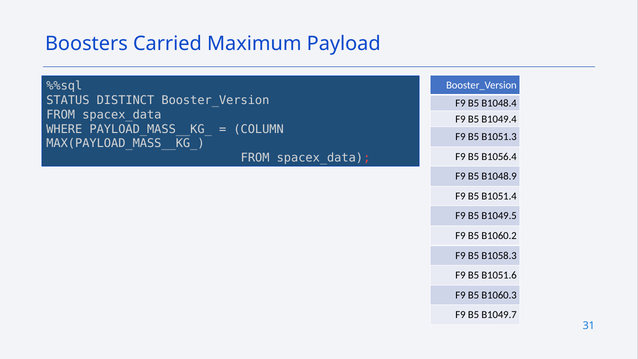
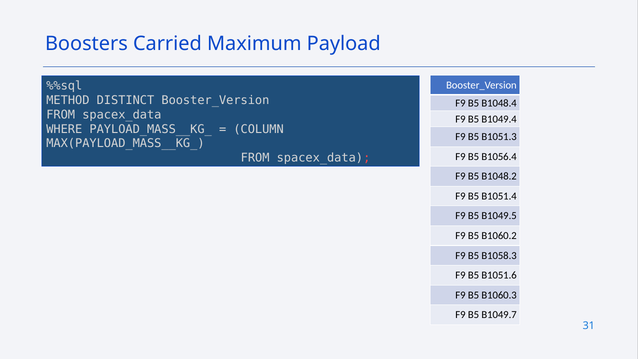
STATUS: STATUS -> METHOD (68, 100)
B1048.9: B1048.9 -> B1048.2 (499, 176)
